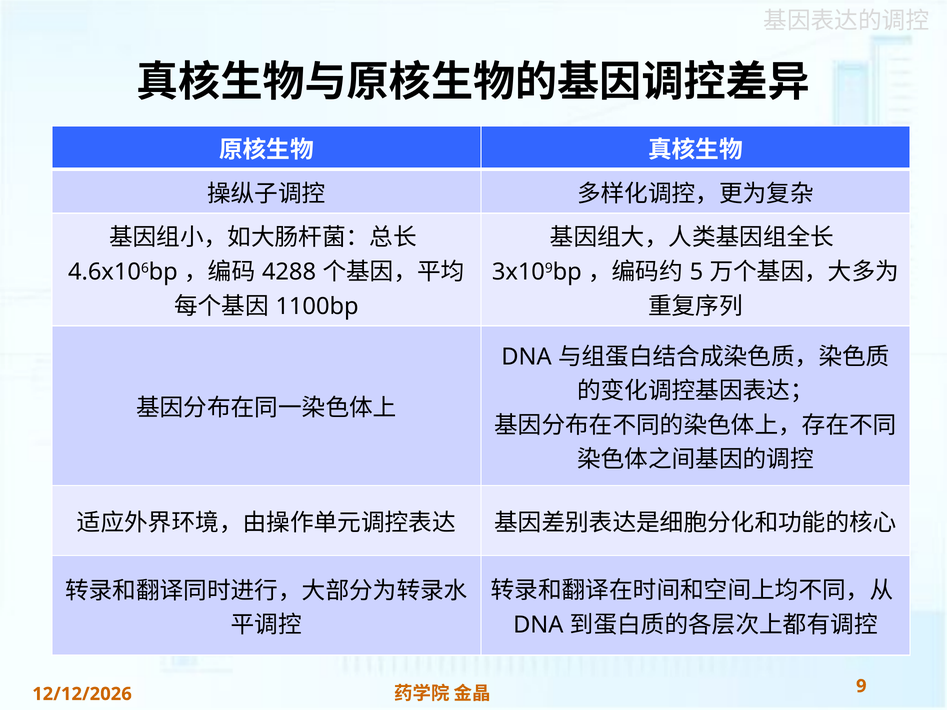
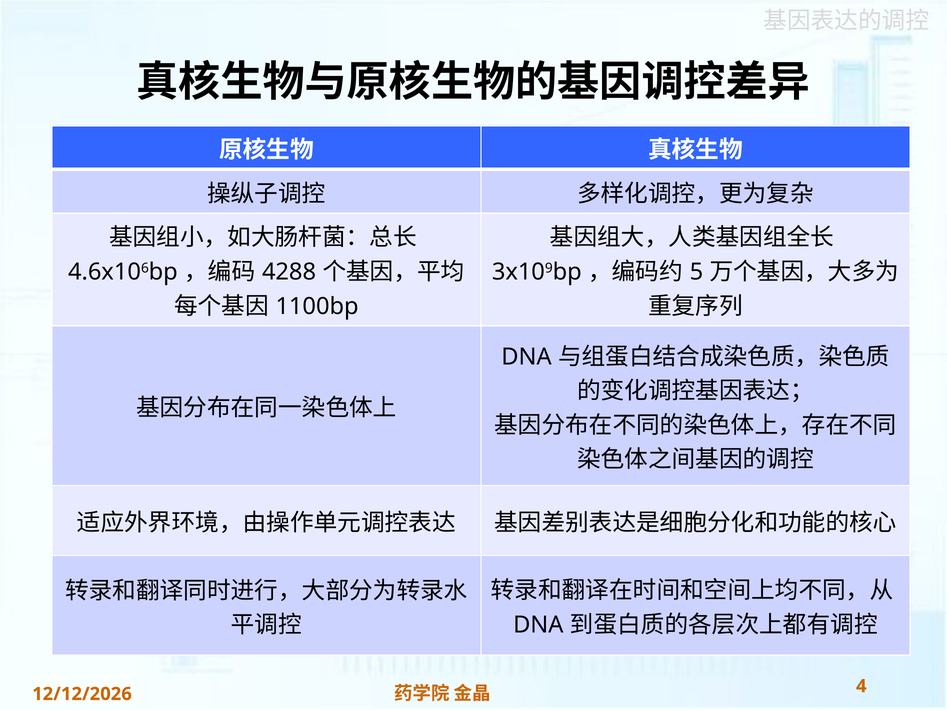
9: 9 -> 4 (861, 686)
